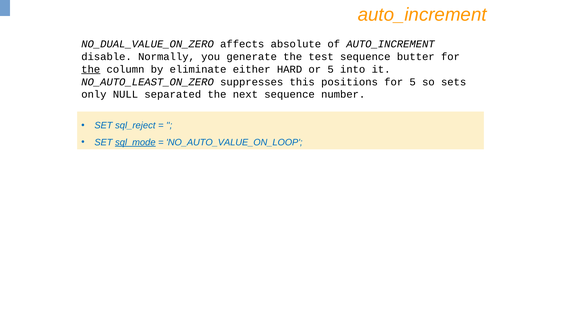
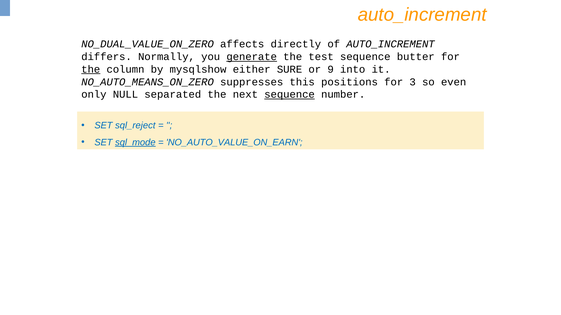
absolute: absolute -> directly (296, 44)
disable: disable -> differs (107, 57)
generate underline: none -> present (252, 57)
eliminate: eliminate -> mysqlshow (198, 69)
HARD: HARD -> SURE (290, 69)
or 5: 5 -> 9 (331, 69)
NO_AUTO_LEAST_ON_ZERO: NO_AUTO_LEAST_ON_ZERO -> NO_AUTO_MEANS_ON_ZERO (148, 82)
for 5: 5 -> 3 (413, 82)
sets: sets -> even (454, 82)
sequence underline: none -> present (290, 95)
NO_AUTO_VALUE_ON_LOOP: NO_AUTO_VALUE_ON_LOOP -> NO_AUTO_VALUE_ON_EARN (234, 143)
